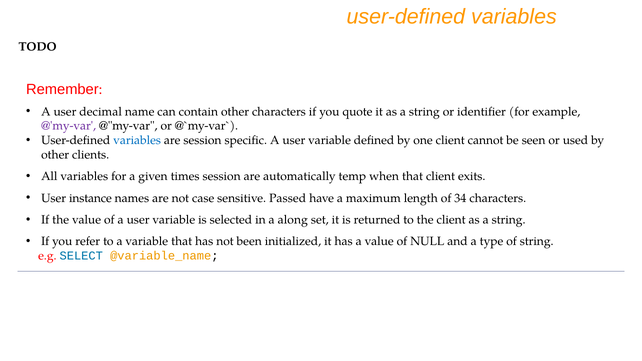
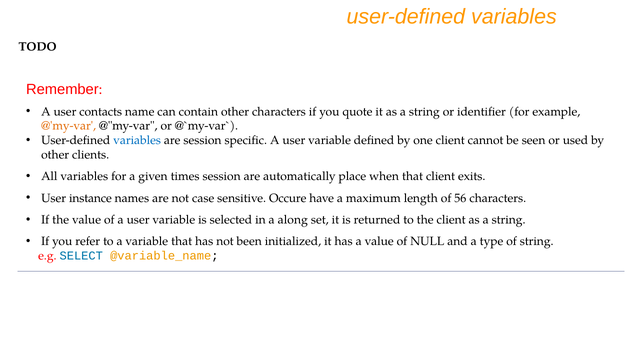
decimal: decimal -> contacts (101, 112)
@'my-var colour: purple -> orange (69, 126)
temp: temp -> place (352, 177)
Passed: Passed -> Occure (288, 198)
34: 34 -> 56 (460, 198)
